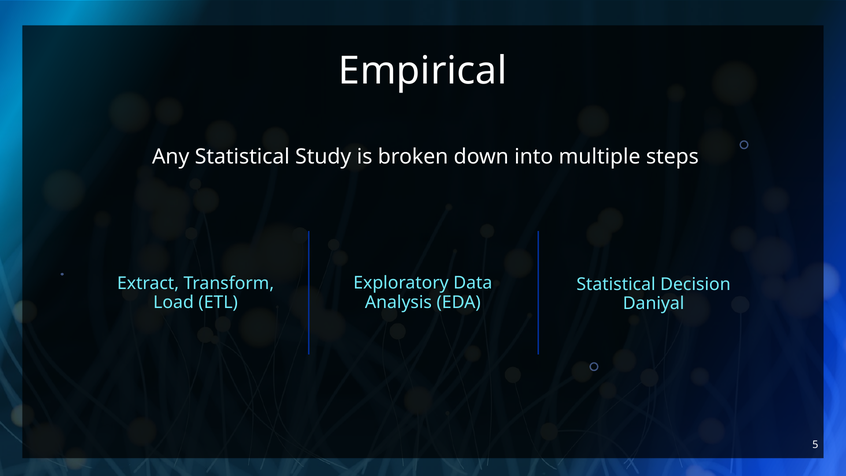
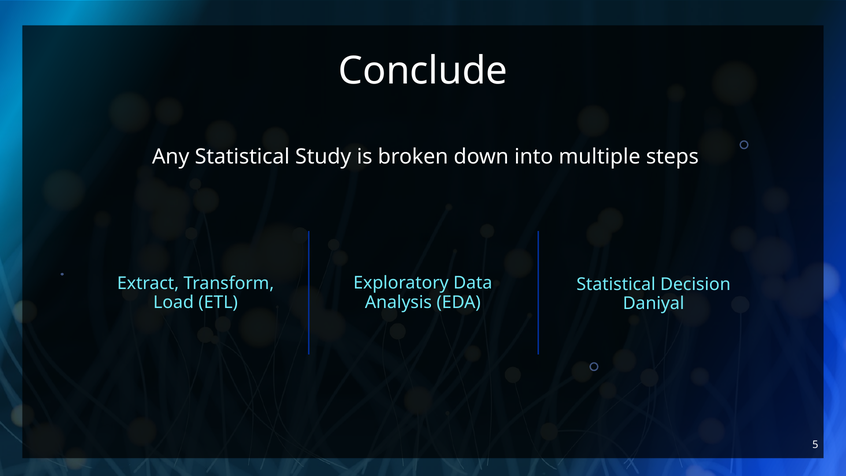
Empirical: Empirical -> Conclude (423, 71)
